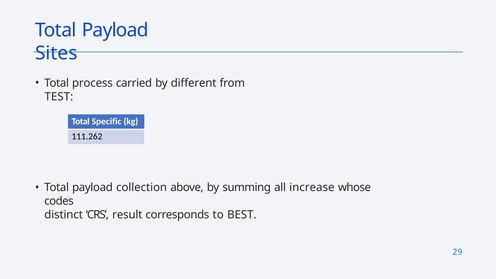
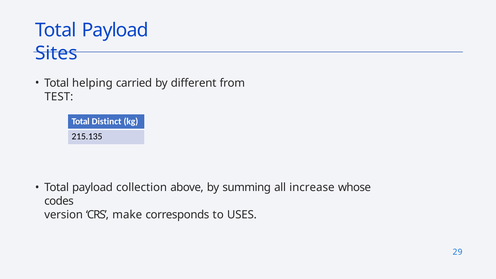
process: process -> helping (92, 83)
Specific: Specific -> Distinct (107, 121)
111.262: 111.262 -> 215.135 (87, 137)
distinct: distinct -> version (64, 215)
result: result -> make (127, 215)
BEST: BEST -> USES (242, 215)
